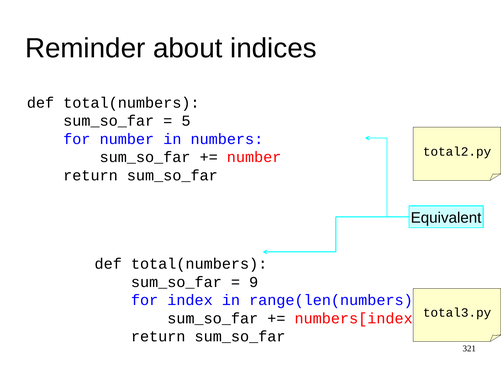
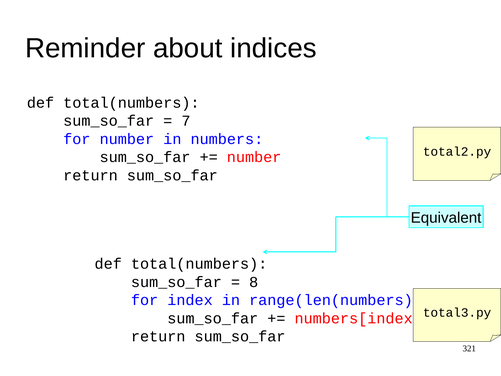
5: 5 -> 7 (186, 121)
9: 9 -> 8 (254, 282)
